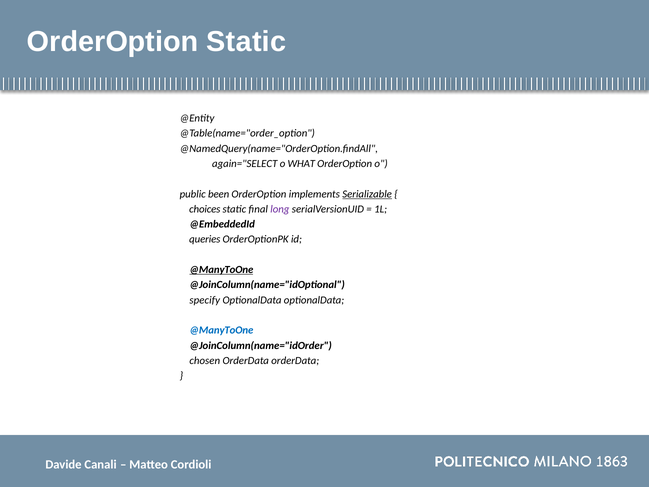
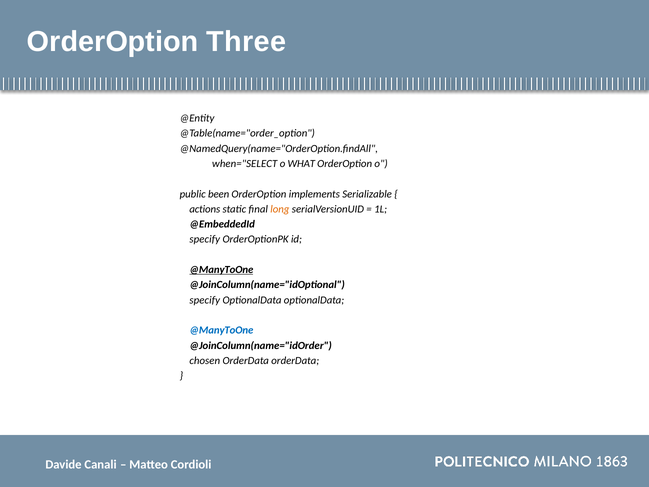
OrderOption Static: Static -> Three (246, 42)
again="SELECT: again="SELECT -> when="SELECT (245, 164)
Serializable underline: present -> none (367, 194)
choices: choices -> actions (205, 209)
long colour: purple -> orange (280, 209)
queries: queries -> specify (205, 239)
